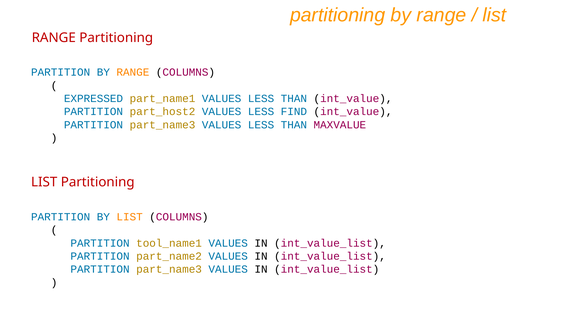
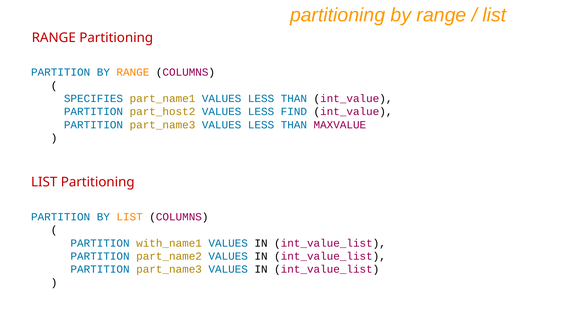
EXPRESSED: EXPRESSED -> SPECIFIES (93, 99)
tool_name1: tool_name1 -> with_name1 (169, 243)
